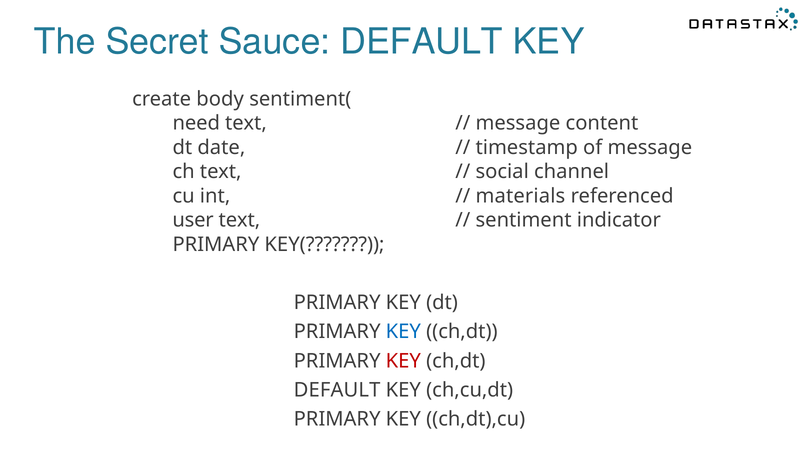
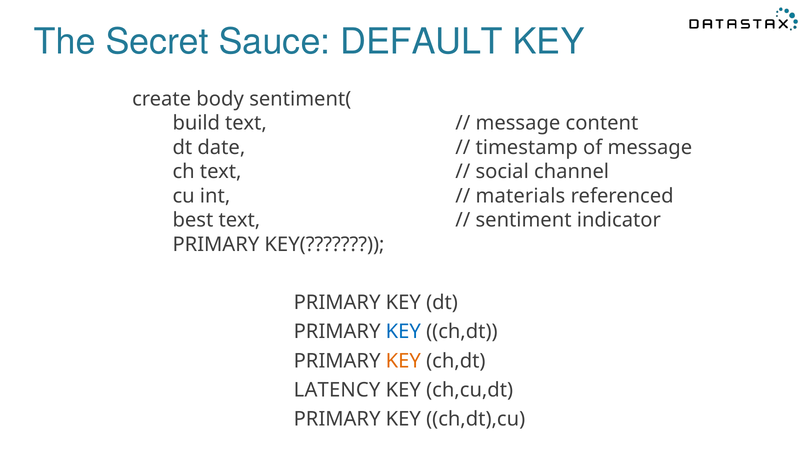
need: need -> build (196, 123)
user: user -> best (193, 220)
KEY colour: red -> orange (403, 360)
DEFAULT: DEFAULT -> LATENCY (337, 390)
